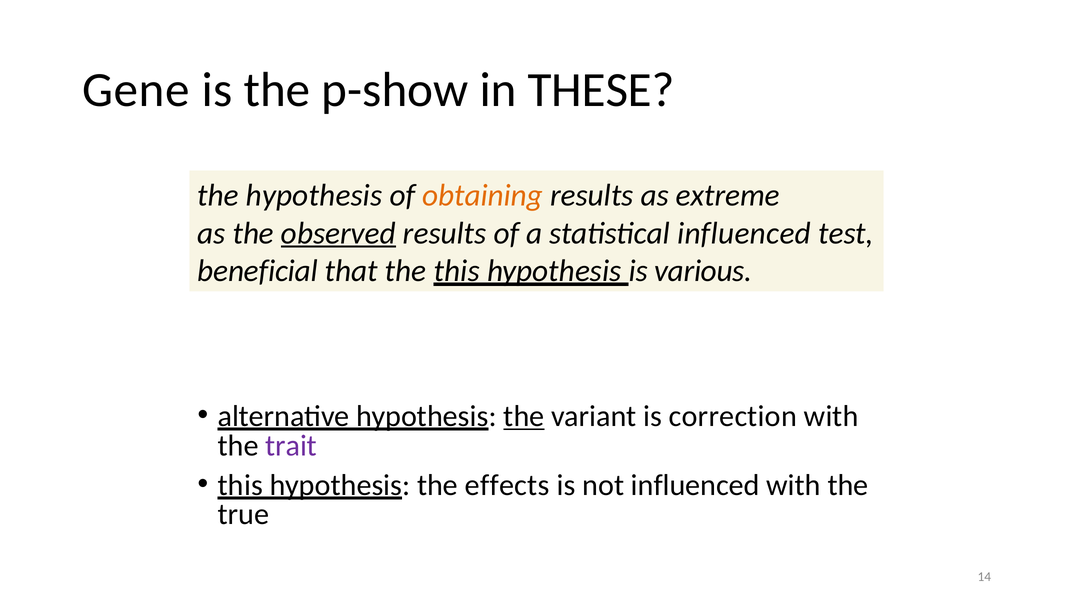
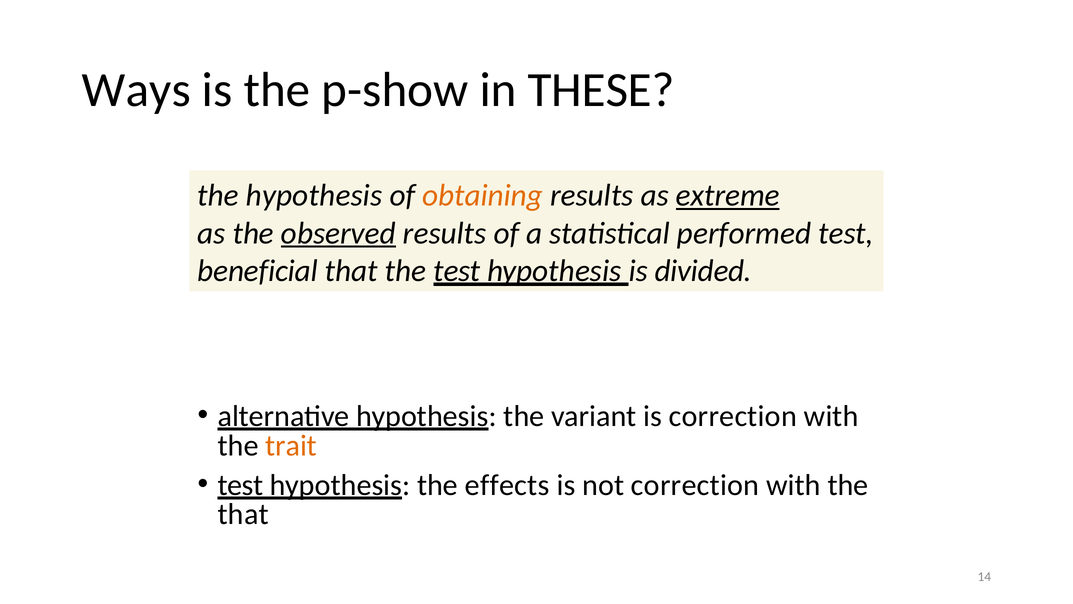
Gene: Gene -> Ways (136, 90)
extreme underline: none -> present (728, 195)
statistical influenced: influenced -> performed (744, 233)
the this: this -> test (457, 271)
various: various -> divided (703, 271)
the underline: present -> none (524, 416)
trait colour: purple -> orange (291, 445)
this: this -> test (241, 485)
not influenced: influenced -> correction (695, 485)
true: true -> that (243, 514)
